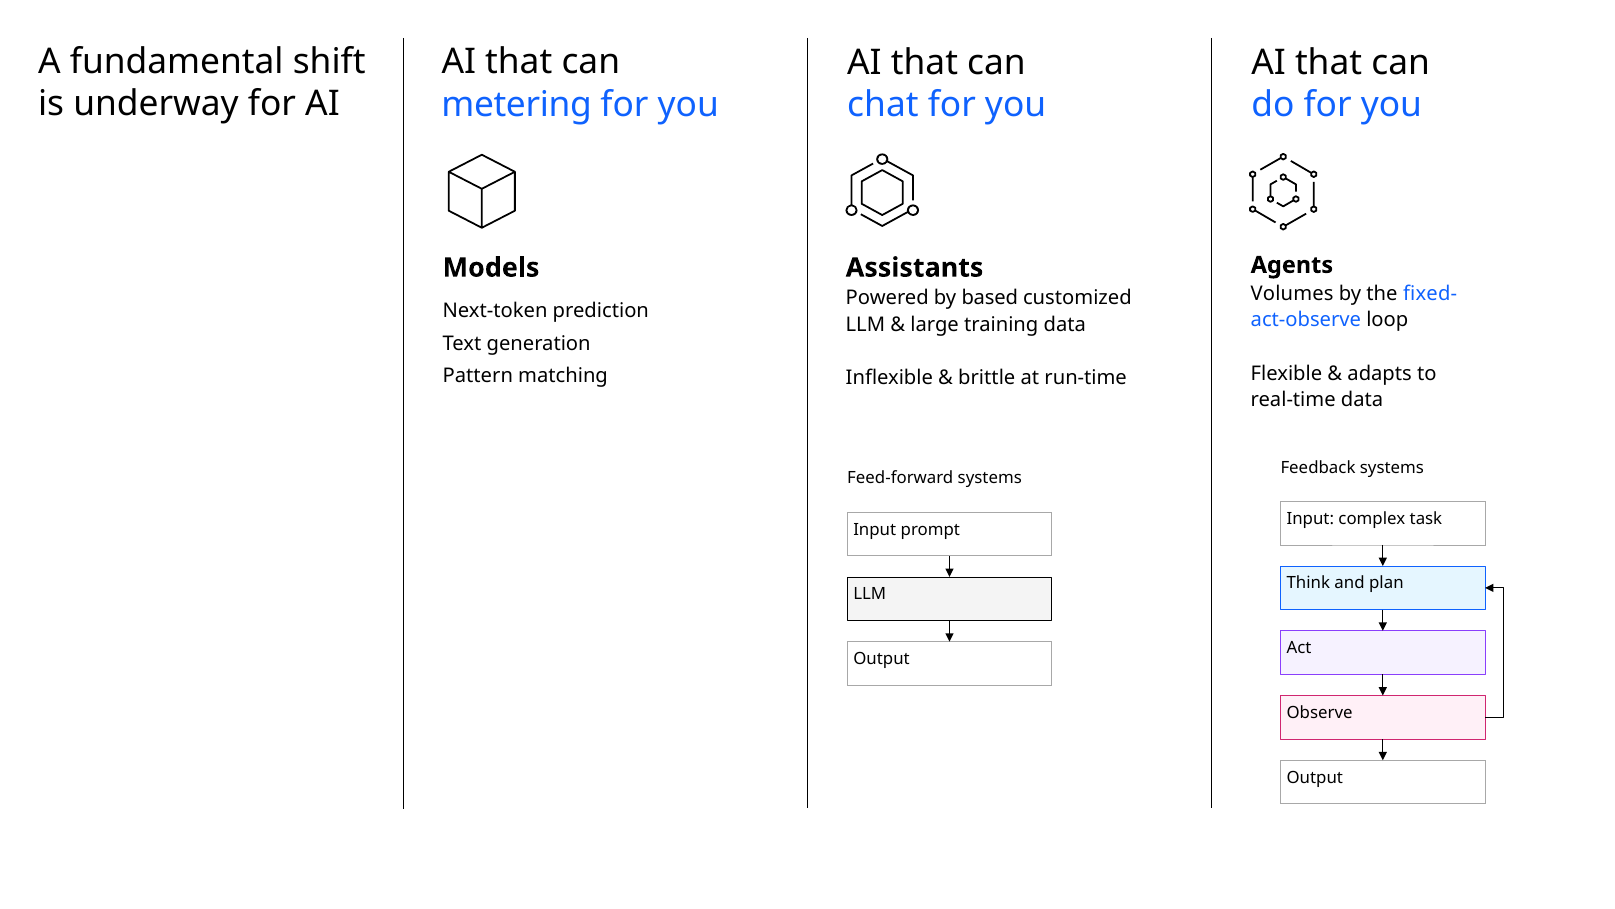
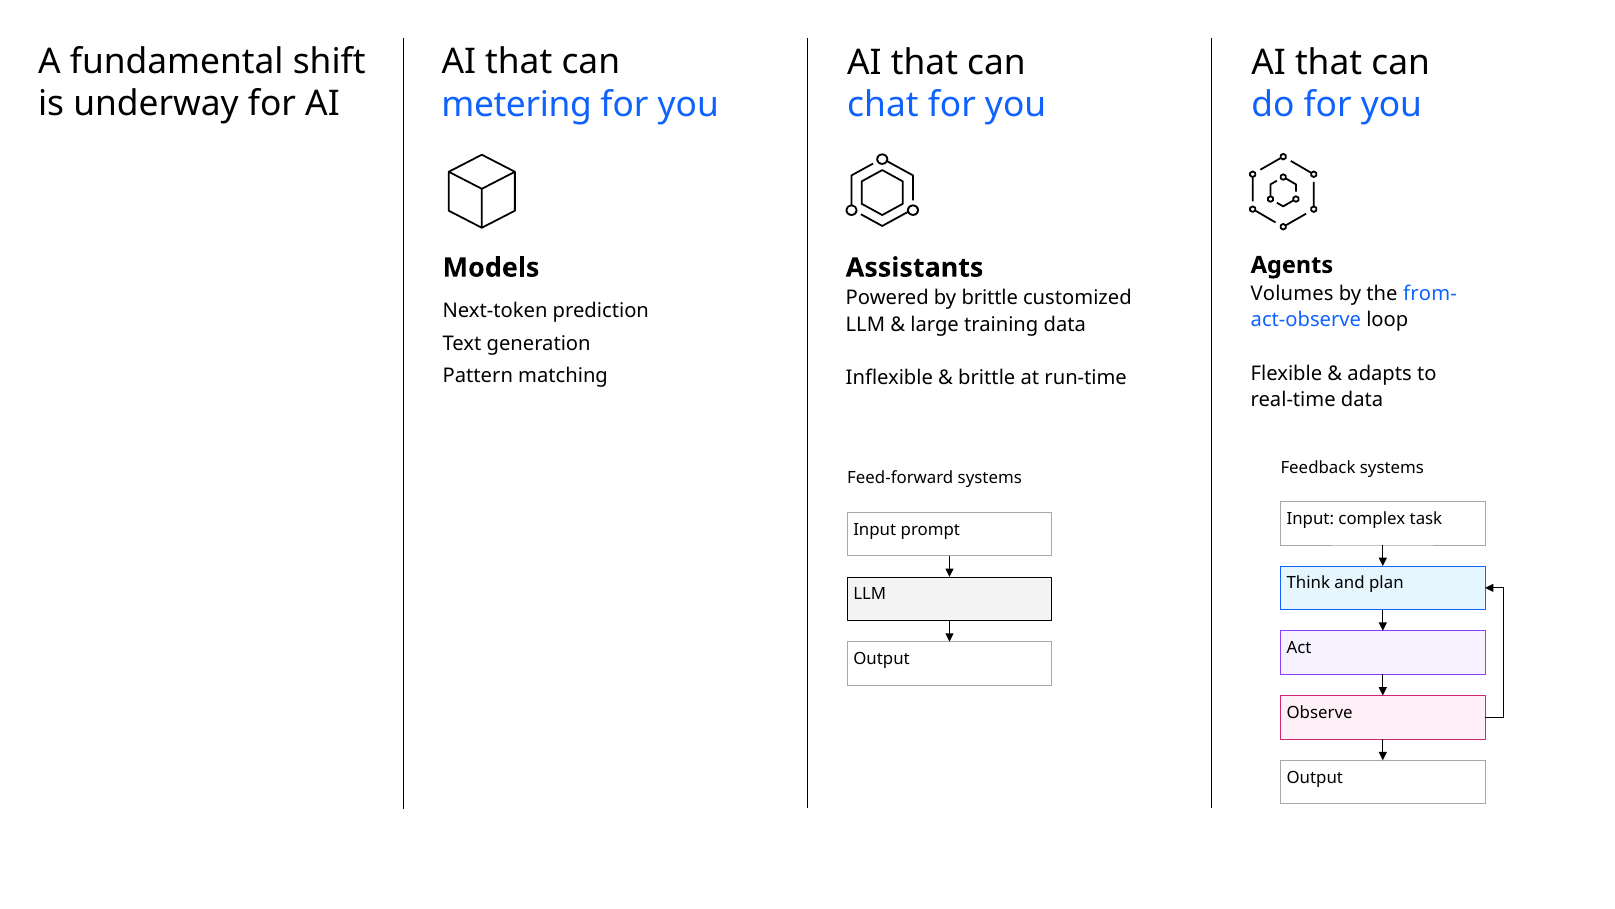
fixed-: fixed- -> from- (1430, 293)
by based: based -> brittle (990, 298)
